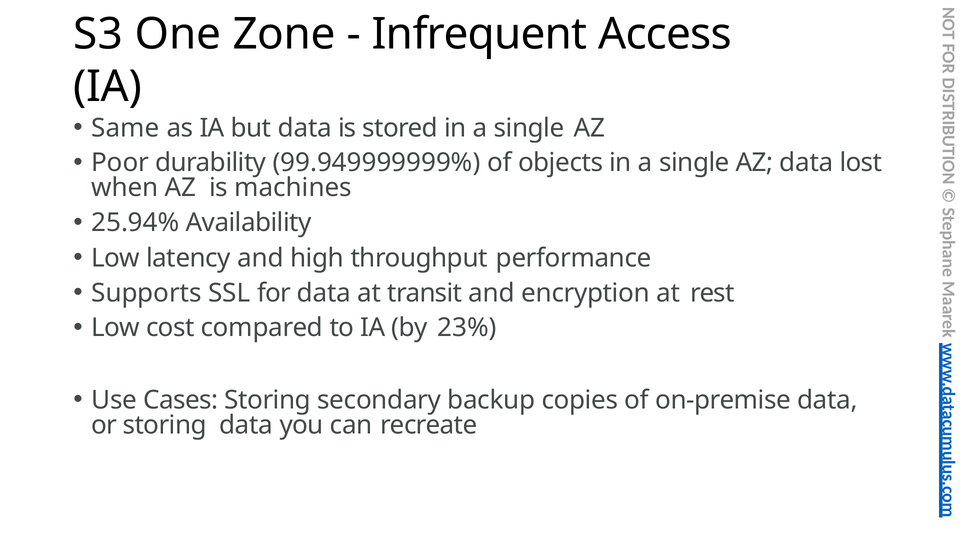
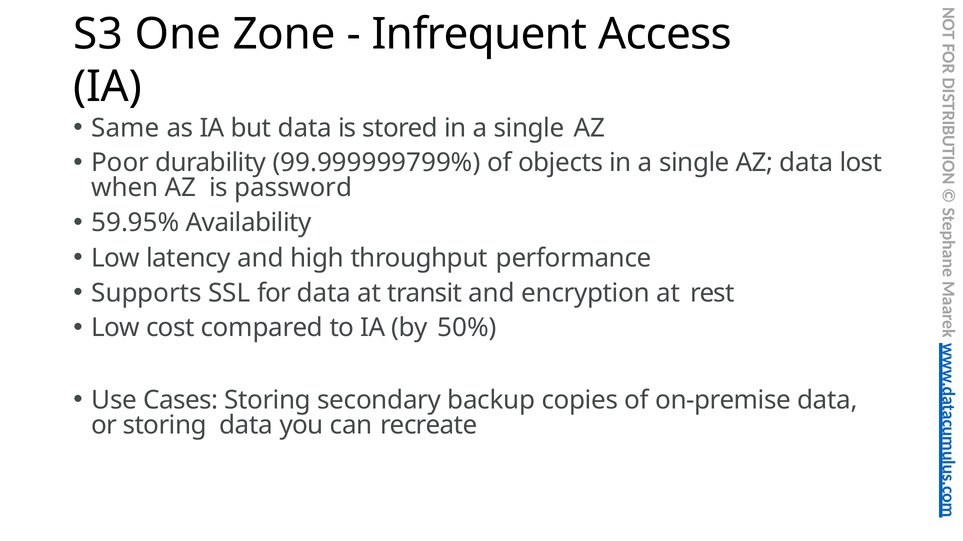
99.949999999%: 99.949999999% -> 99.999999799% (376, 163)
machines: machines -> password (293, 188)
25.94%: 25.94% -> 59.95% (135, 223)
23%: 23% -> 50% (467, 328)
